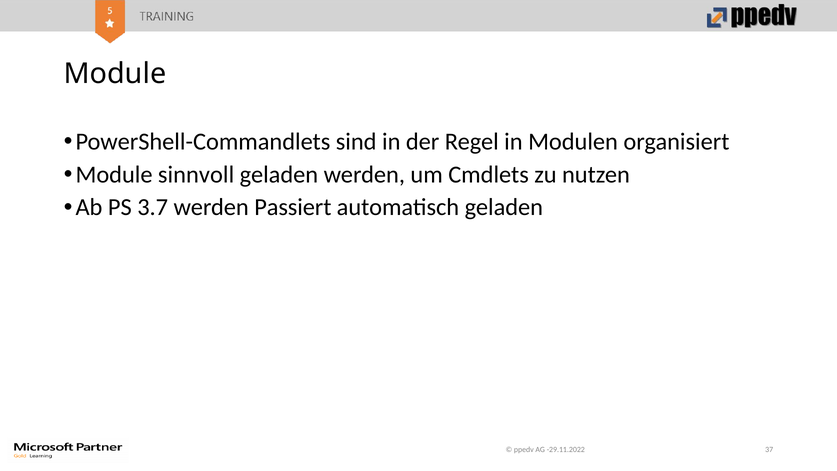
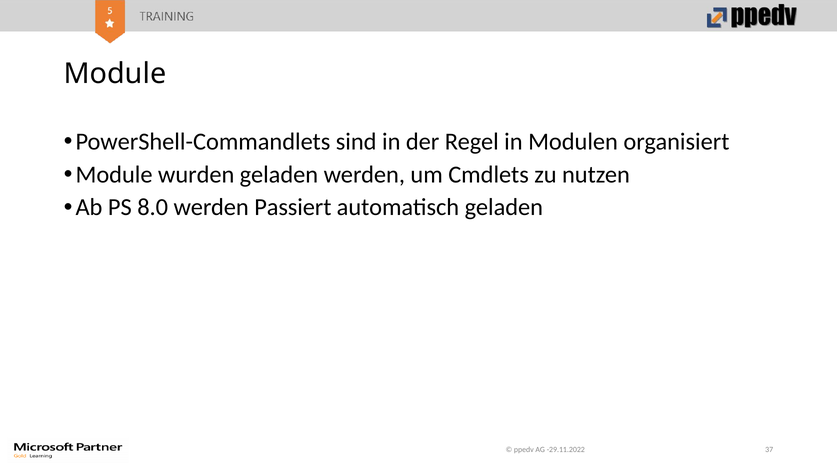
sinnvoll: sinnvoll -> wurden (196, 174)
3.7: 3.7 -> 8.0 (153, 207)
